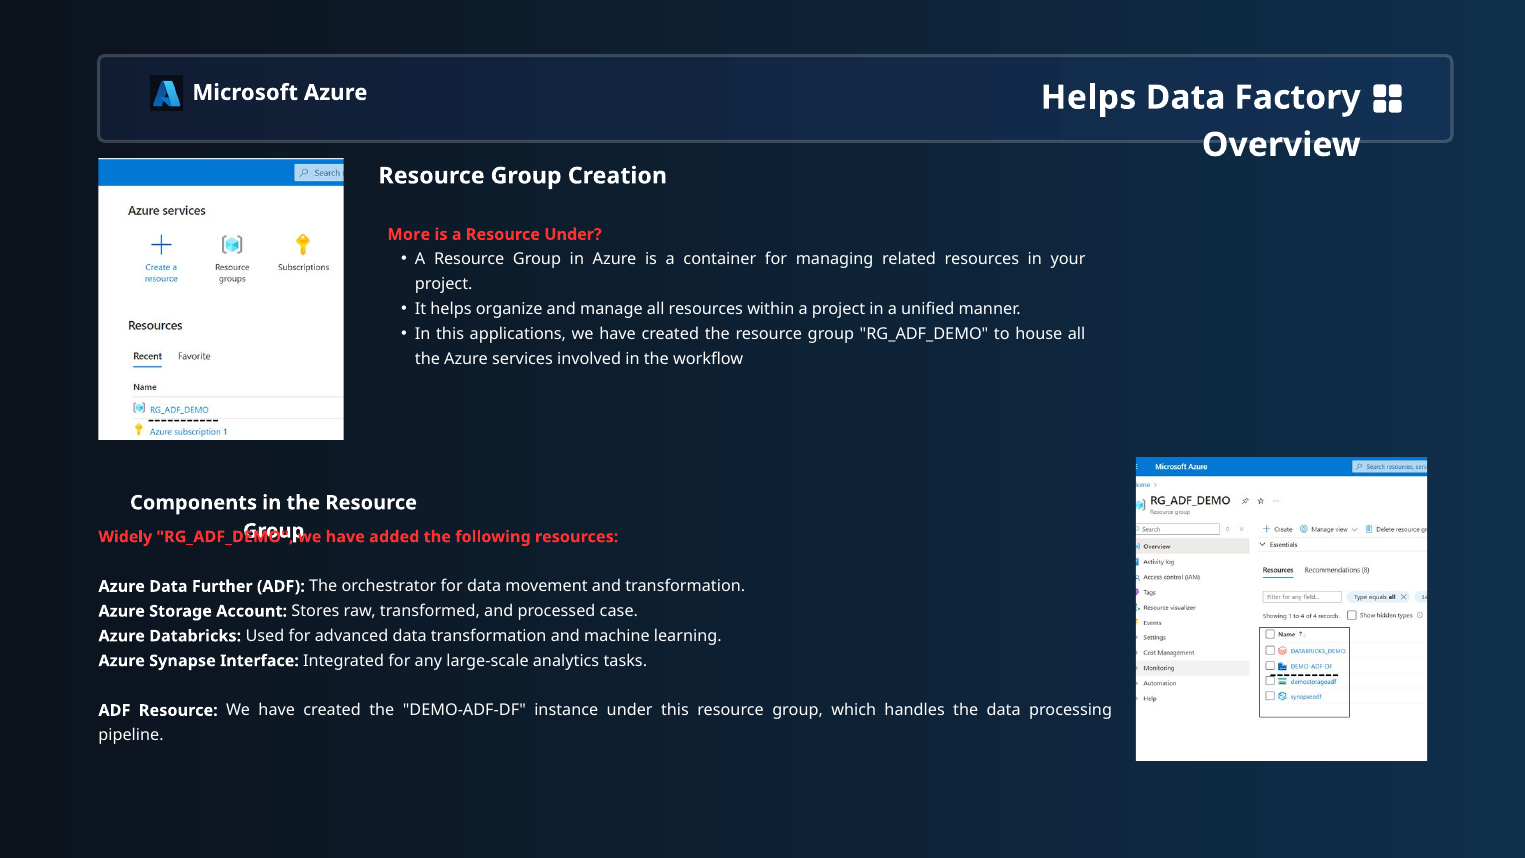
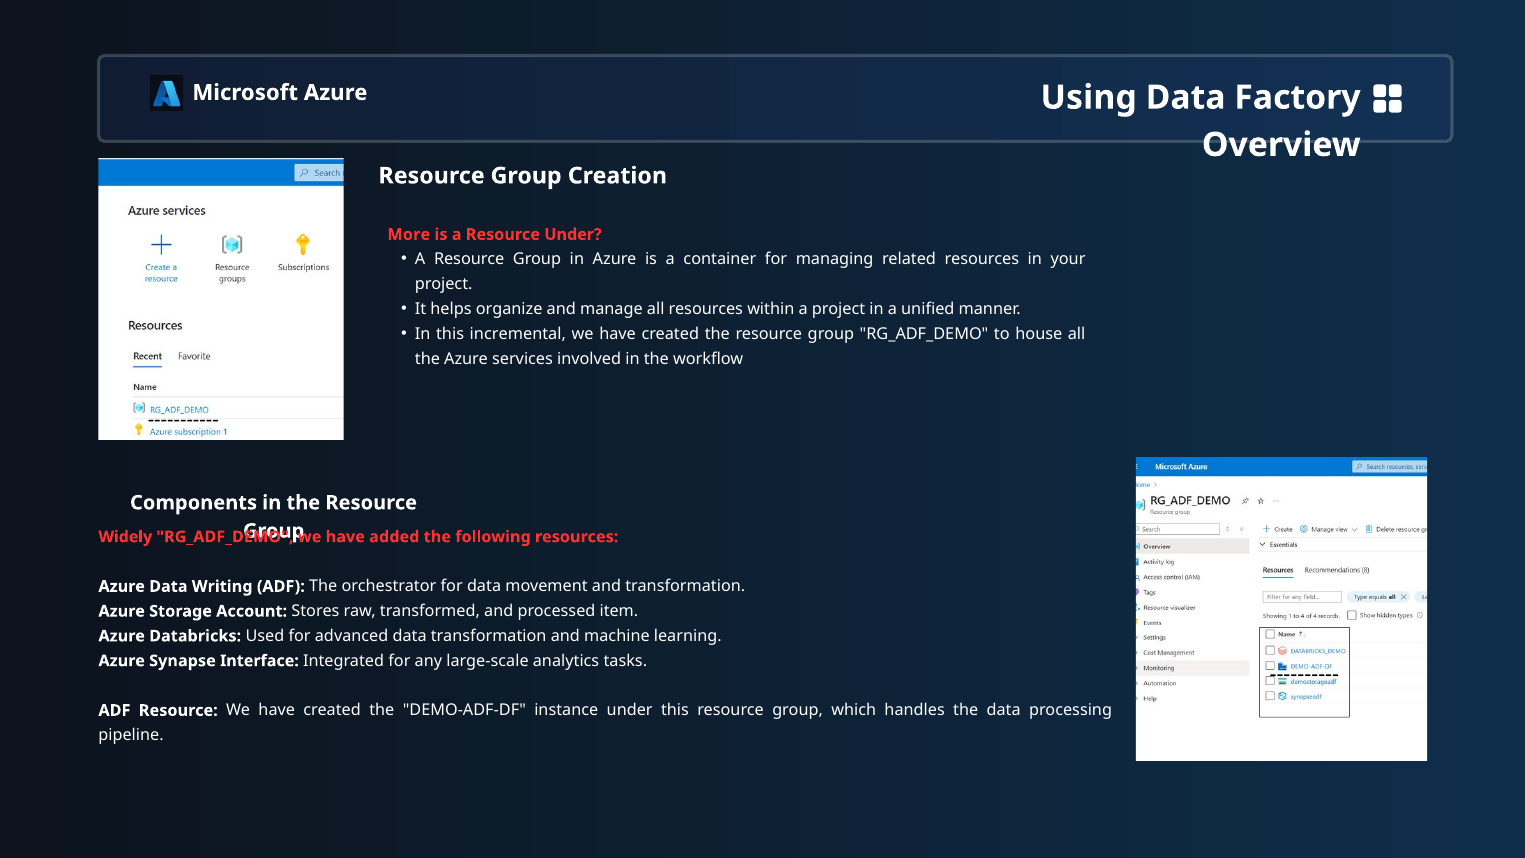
Azure Helps: Helps -> Using (1089, 97)
applications: applications -> incremental (518, 334)
Further: Further -> Writing (222, 586)
case: case -> item (619, 611)
